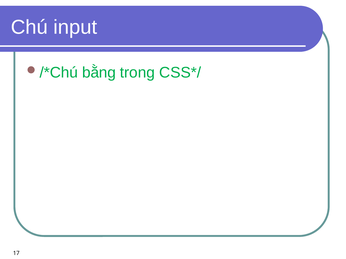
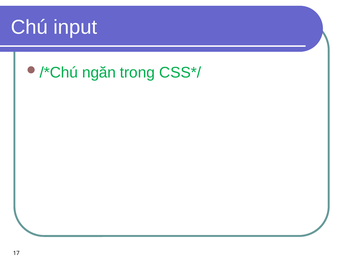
bằng: bằng -> ngăn (99, 73)
